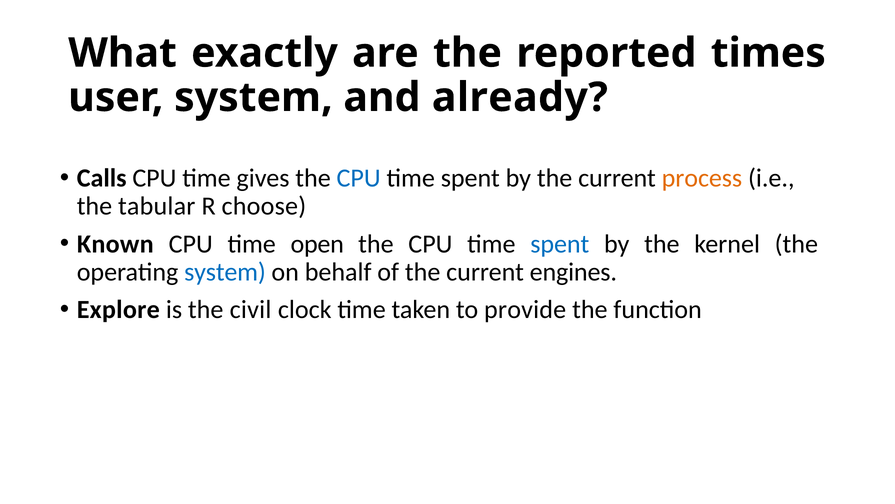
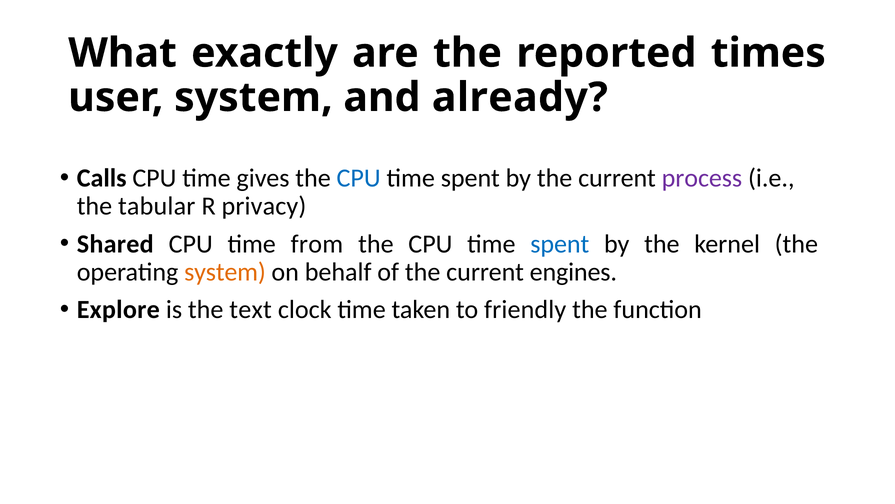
process colour: orange -> purple (702, 178)
choose: choose -> privacy (264, 206)
Known: Known -> Shared (115, 244)
open: open -> from (317, 244)
system colour: blue -> orange (225, 272)
civil: civil -> text (251, 309)
provide: provide -> friendly (525, 309)
